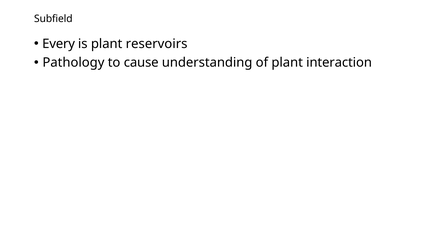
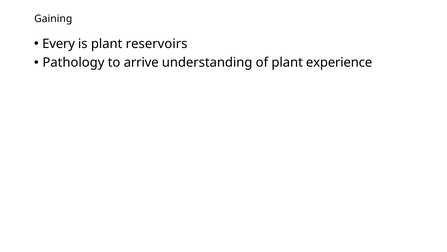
Subfield: Subfield -> Gaining (53, 19)
cause: cause -> arrive (141, 62)
interaction: interaction -> experience (339, 62)
